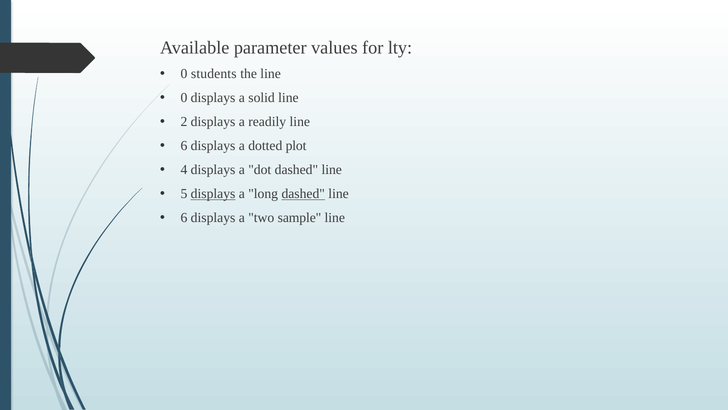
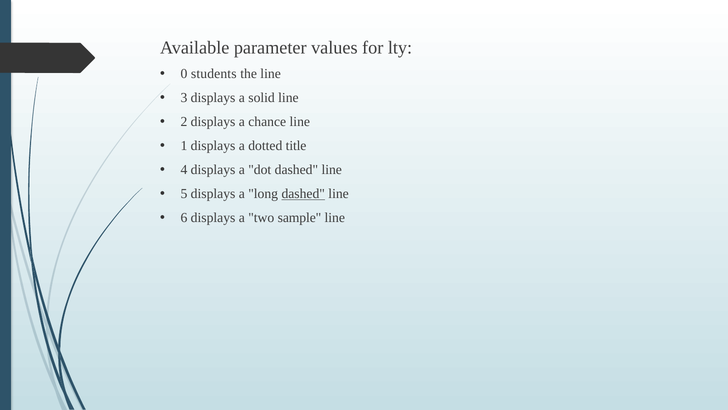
0: 0 -> 3 (184, 98)
readily: readily -> chance (267, 122)
6: 6 -> 1 (184, 146)
plot: plot -> title (296, 146)
displays underline: present -> none (213, 194)
